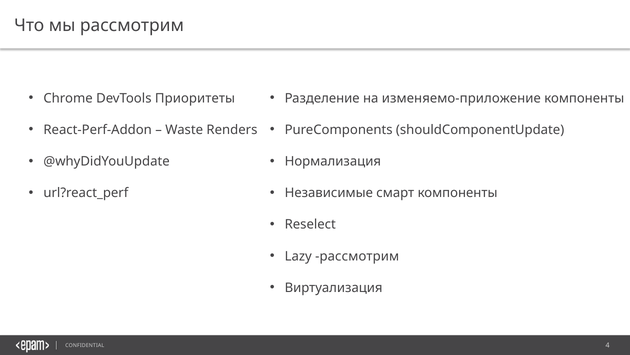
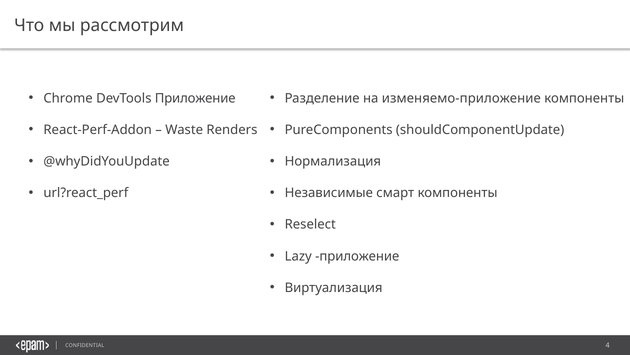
DevTools Приоритеты: Приоритеты -> Приложение (195, 98)
Lazy рассмотрим: рассмотрим -> приложение (357, 256)
